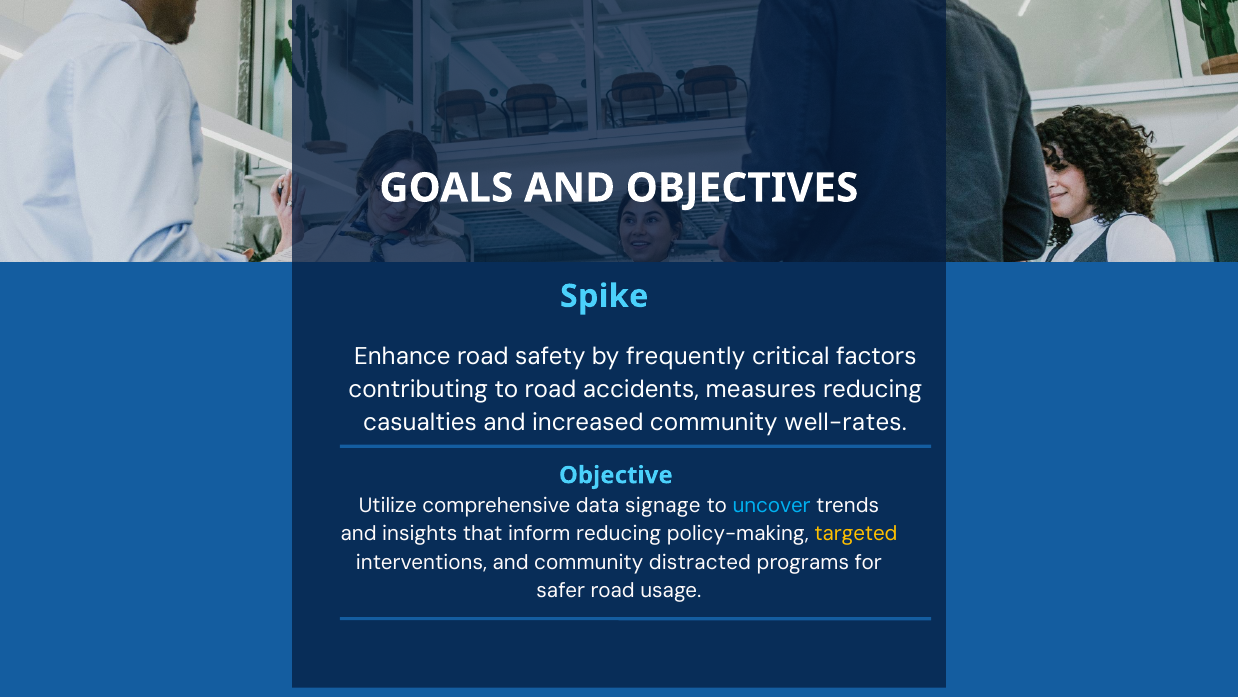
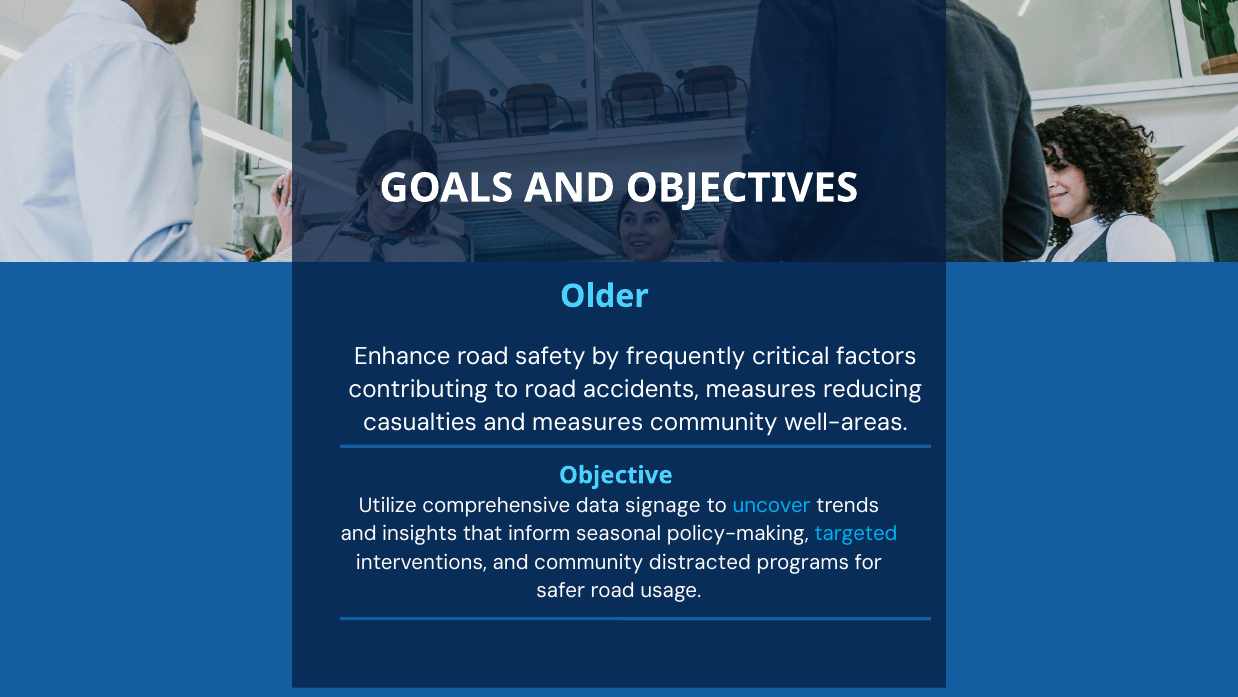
Spike: Spike -> Older (604, 296)
and increased: increased -> measures (588, 423)
well-rates: well-rates -> well-areas (846, 423)
inform reducing: reducing -> seasonal (619, 534)
targeted colour: yellow -> light blue (856, 534)
